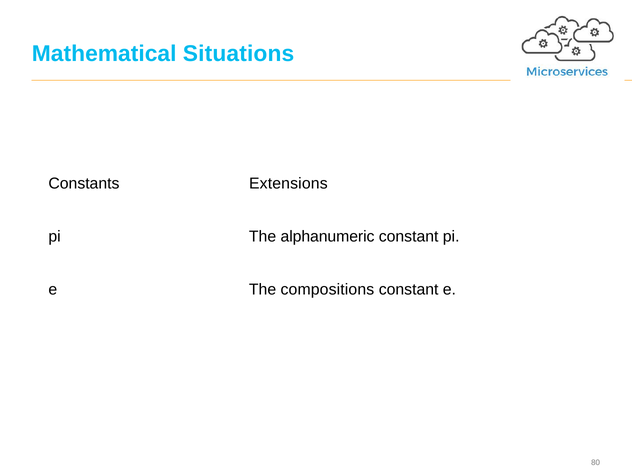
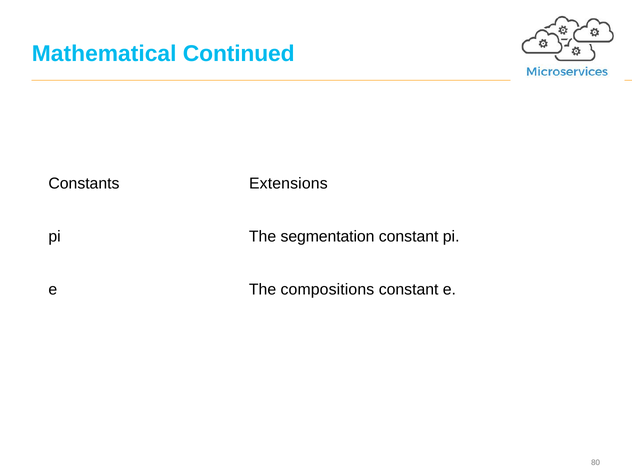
Situations: Situations -> Continued (239, 54)
alphanumeric: alphanumeric -> segmentation (328, 237)
